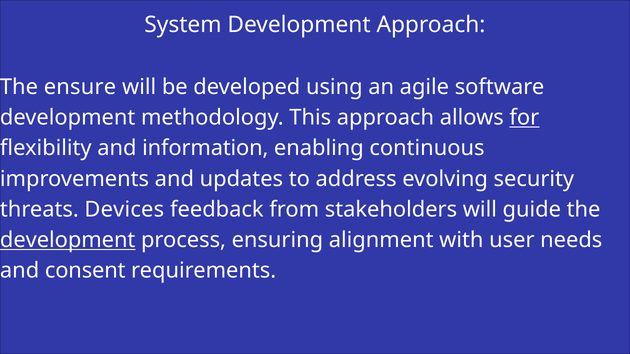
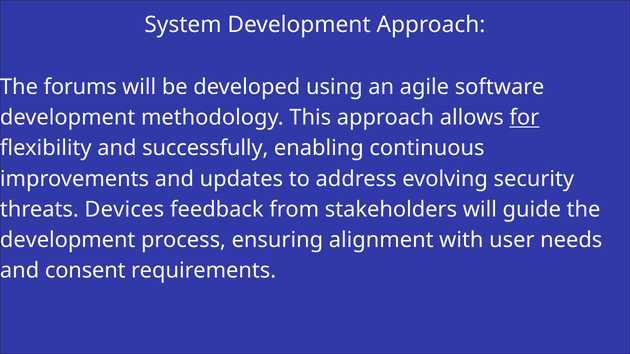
ensure: ensure -> forums (80, 87)
information: information -> successfully (205, 148)
development underline: present -> none (68, 240)
